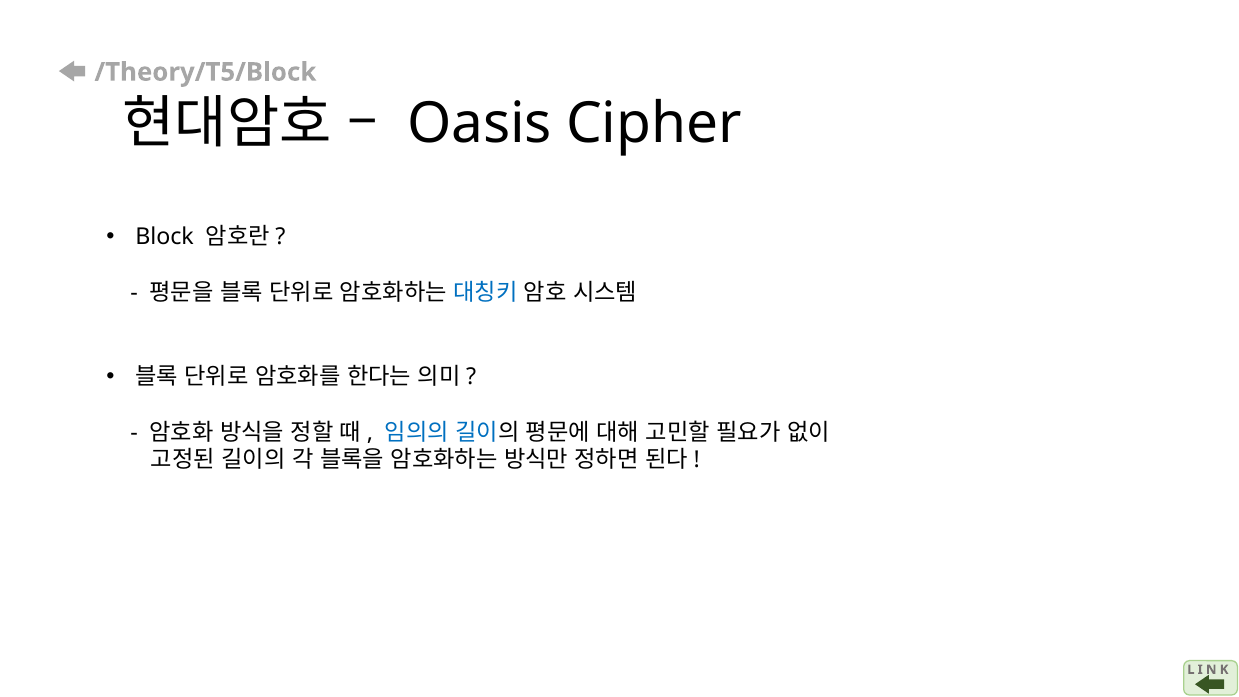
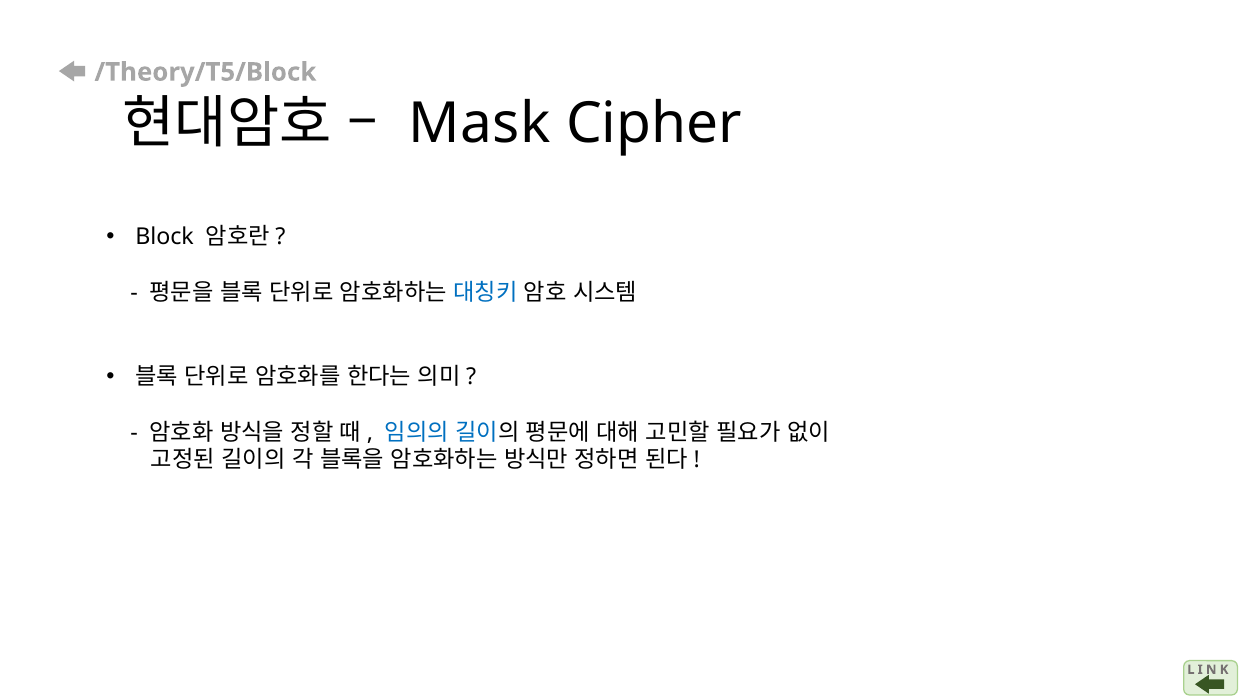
Oasis: Oasis -> Mask (479, 124)
